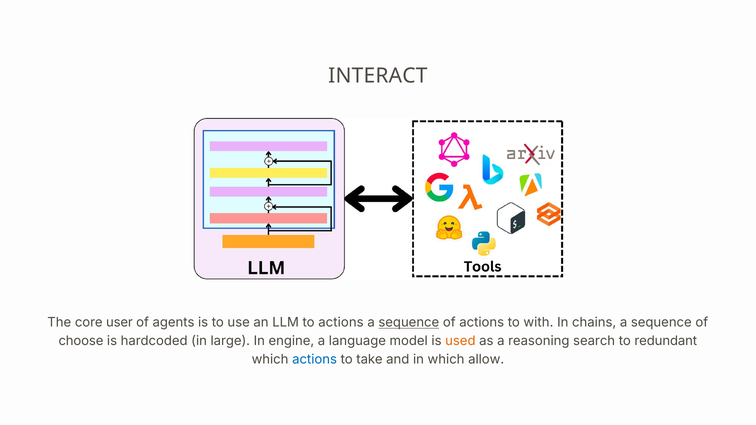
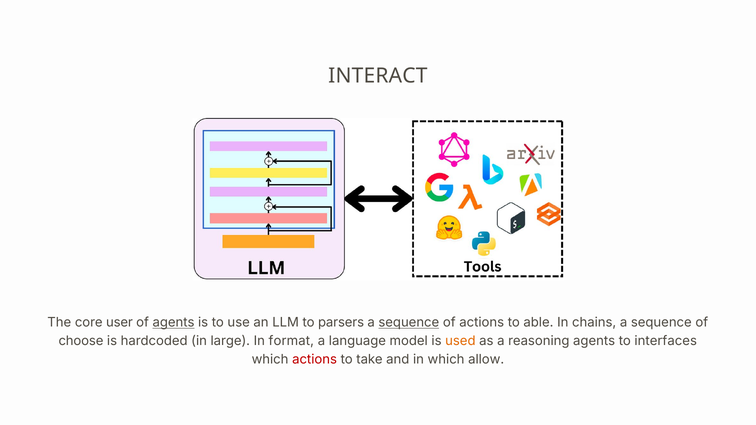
agents underline: none -> present (174, 323)
to actions: actions -> parsers (341, 323)
with: with -> able (538, 323)
engine: engine -> format (291, 341)
reasoning search: search -> agents (594, 341)
redundant: redundant -> interfaces (666, 341)
actions colour: blue -> red (315, 360)
